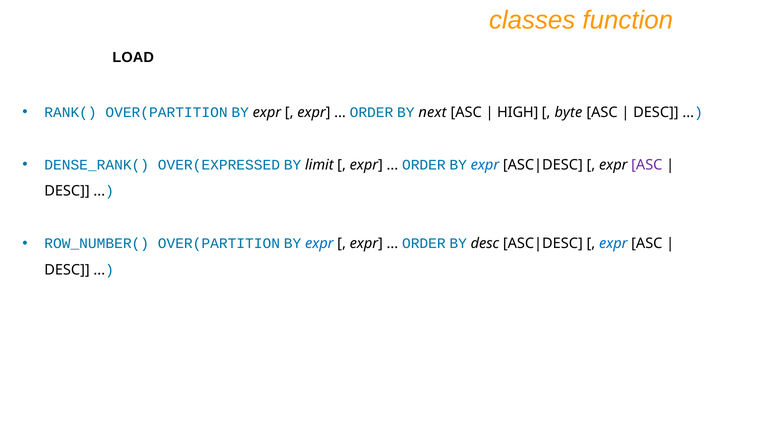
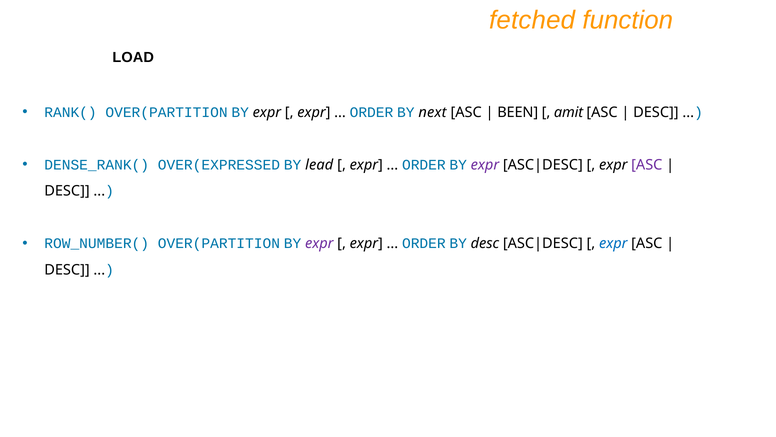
classes: classes -> fetched (532, 20)
HIGH: HIGH -> BEEN (518, 112)
byte: byte -> amit (569, 112)
limit: limit -> lead (319, 165)
expr colour: blue -> purple (485, 165)
expr colour: blue -> purple (319, 243)
